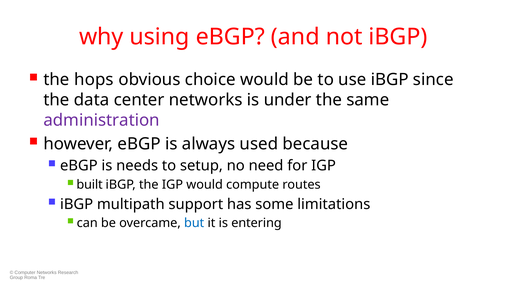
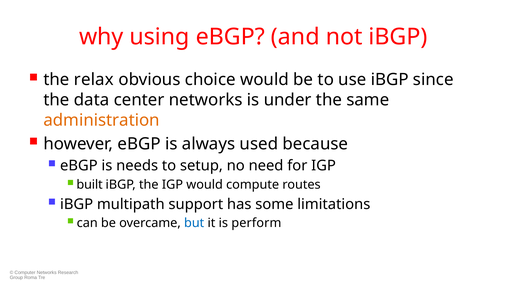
hops: hops -> relax (94, 80)
administration colour: purple -> orange (102, 120)
entering: entering -> perform (256, 223)
